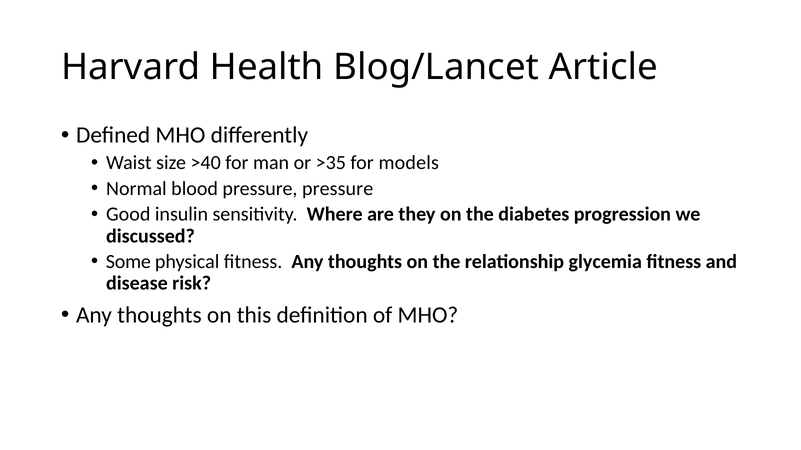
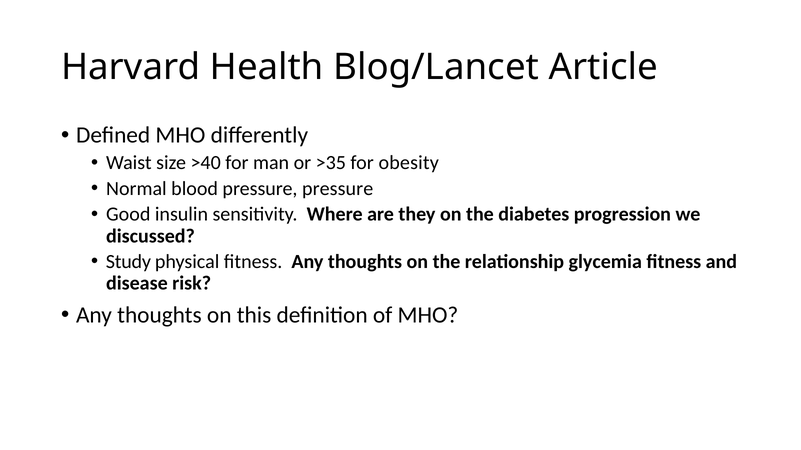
models: models -> obesity (409, 163)
Some: Some -> Study (128, 262)
